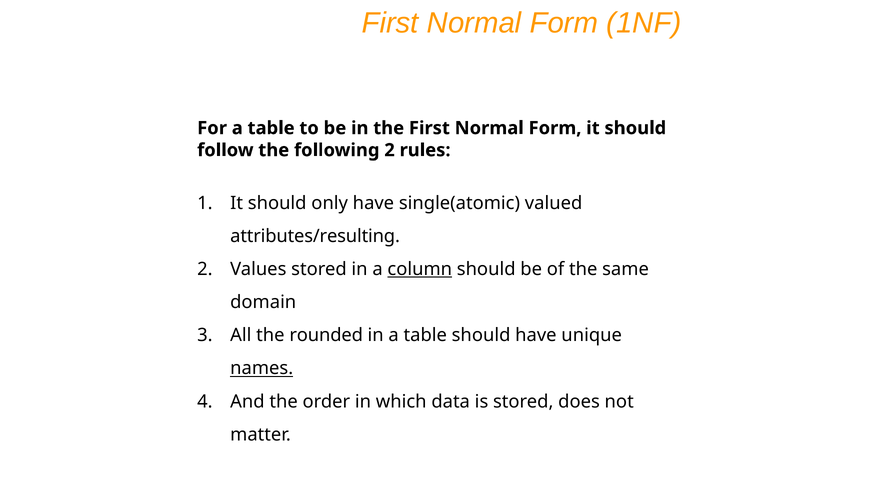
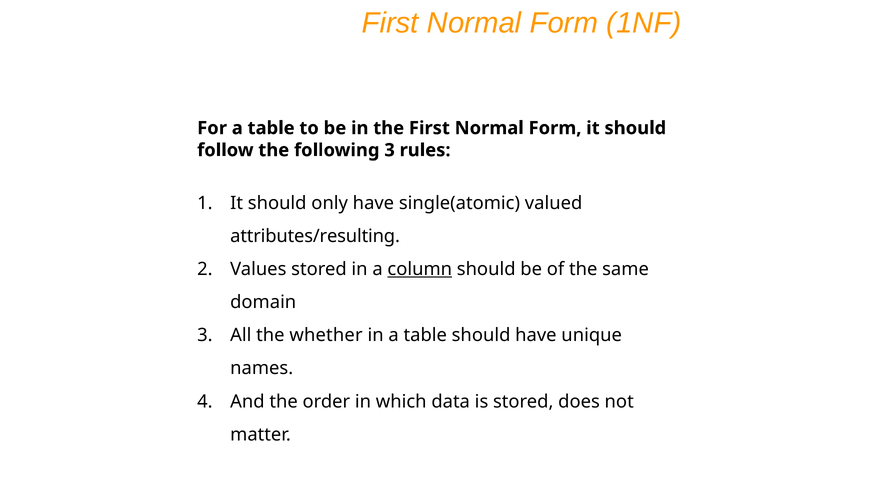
following 2: 2 -> 3 (390, 150)
rounded: rounded -> whether (326, 335)
names underline: present -> none (262, 368)
